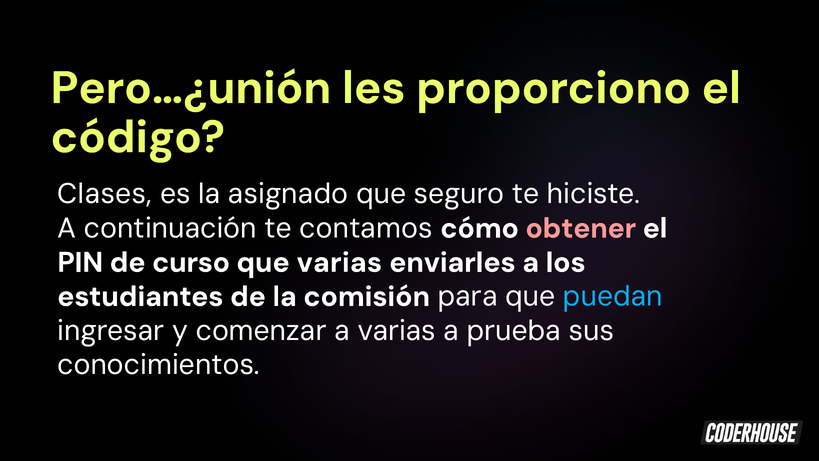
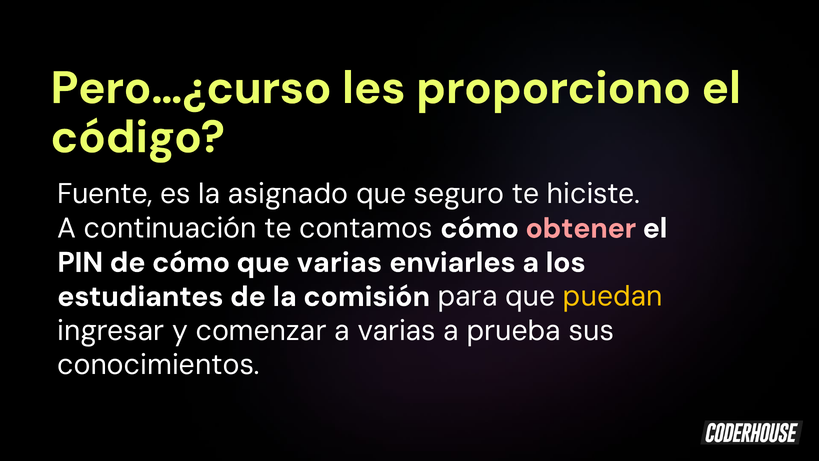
Pero…¿unión: Pero…¿unión -> Pero…¿curso (191, 88)
Clases: Clases -> Fuente (105, 194)
de curso: curso -> cómo (191, 262)
puedan colour: light blue -> yellow (613, 296)
